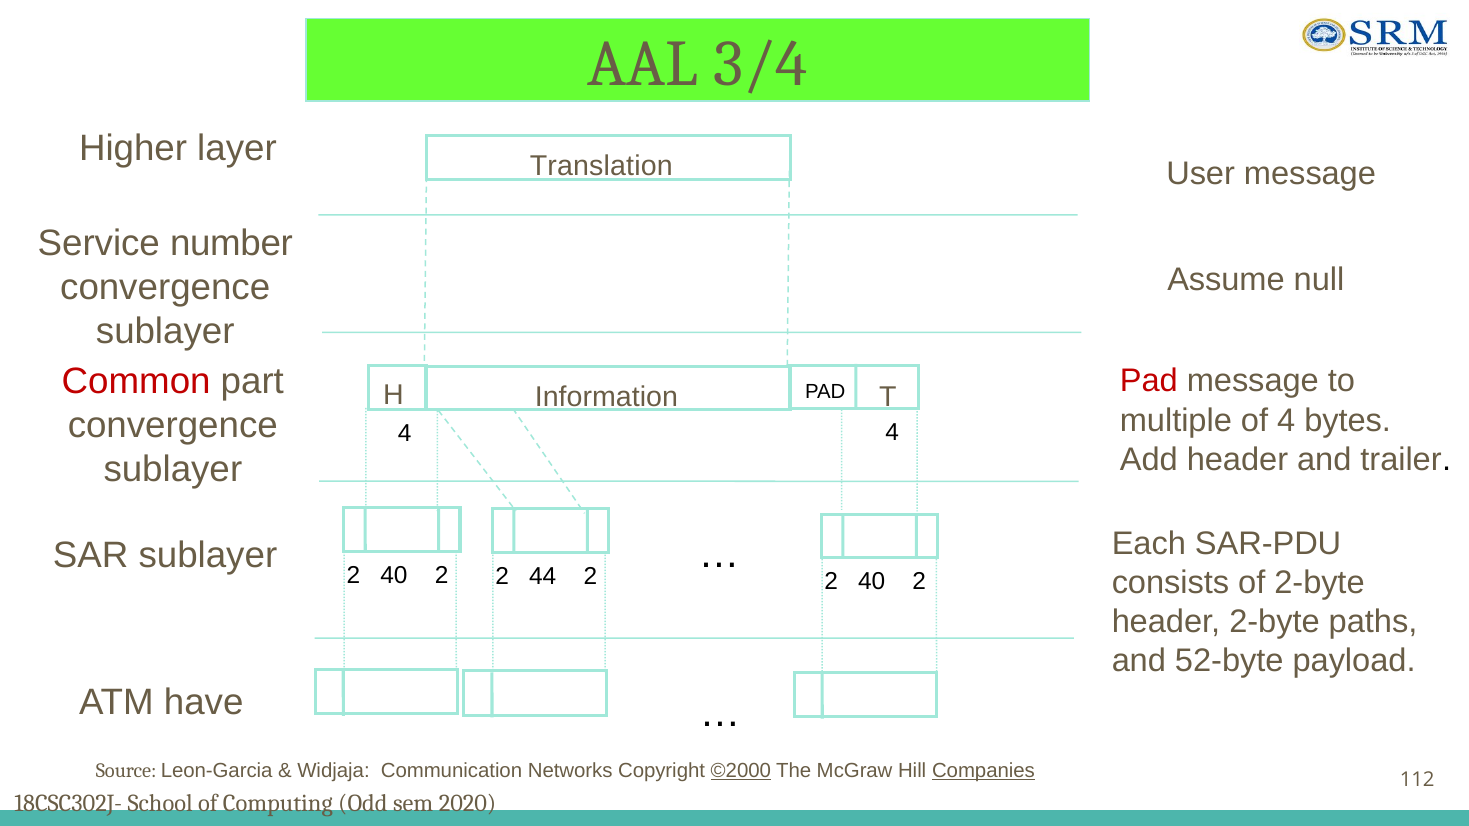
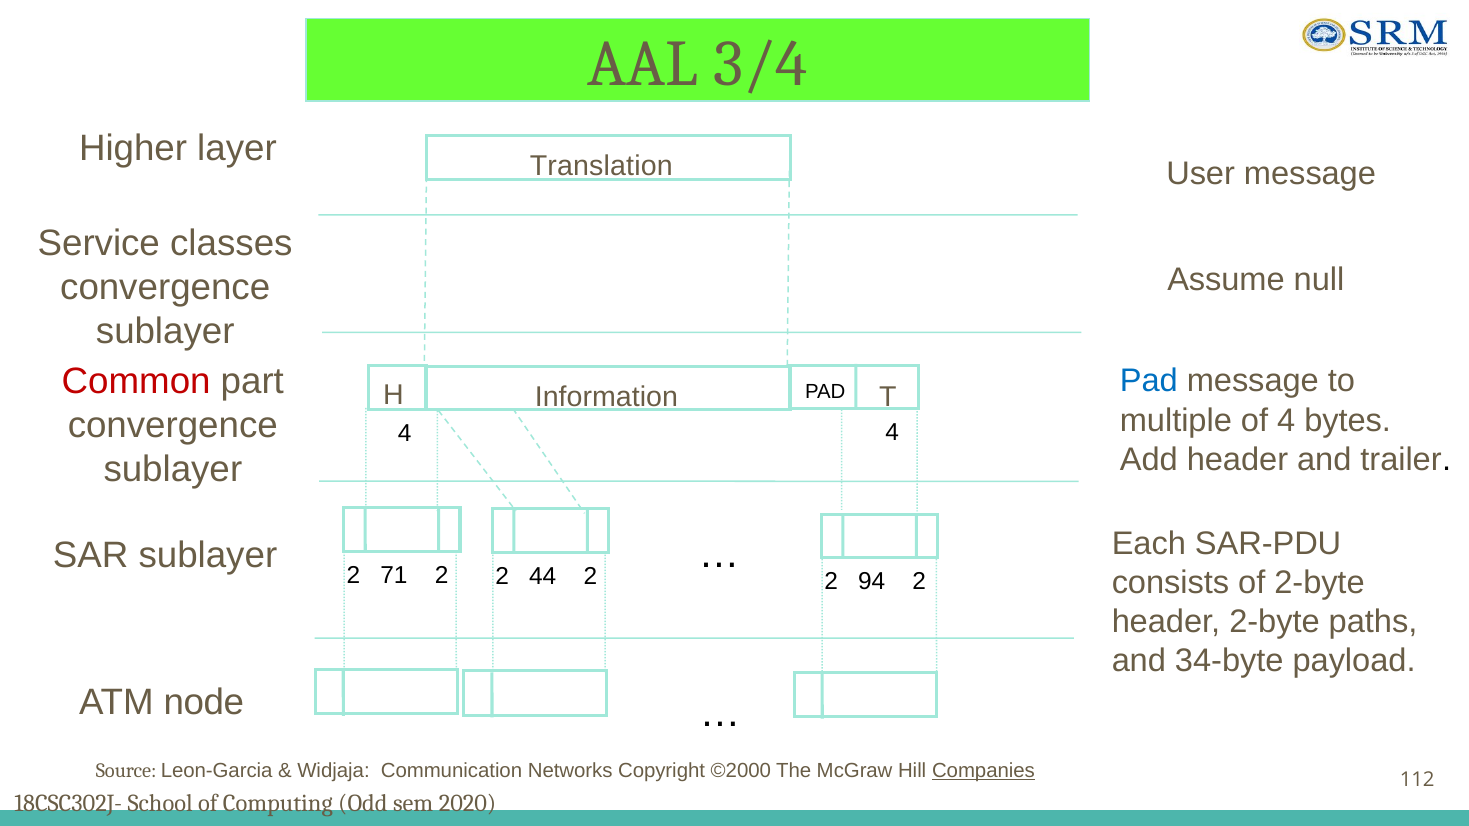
number: number -> classes (231, 244)
Pad colour: red -> blue (1149, 381)
40: 40 -> 71 (394, 575)
2 2 40: 40 -> 94 (872, 582)
52-byte: 52-byte -> 34-byte (1229, 661)
have: have -> node (204, 702)
©2000 underline: present -> none (741, 771)
